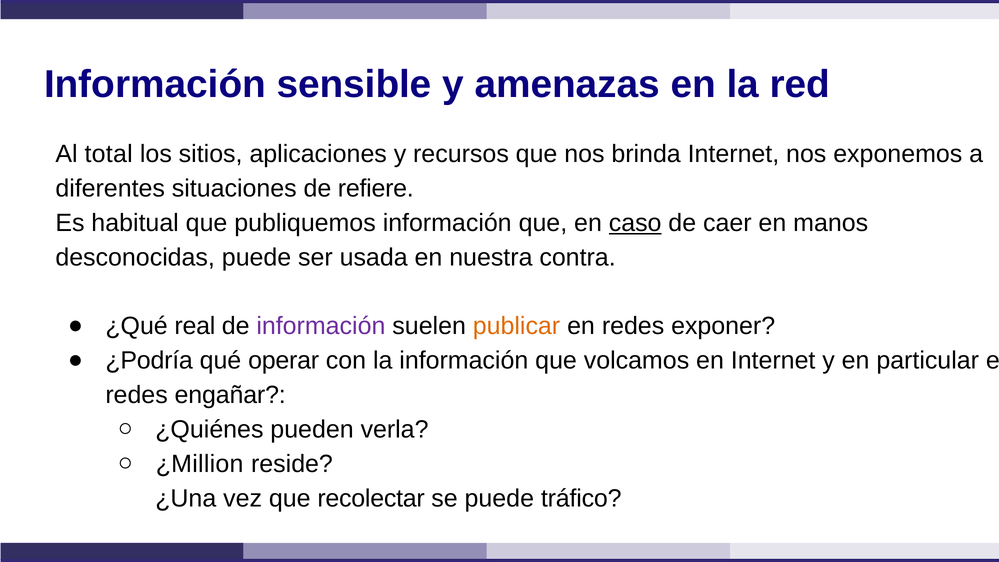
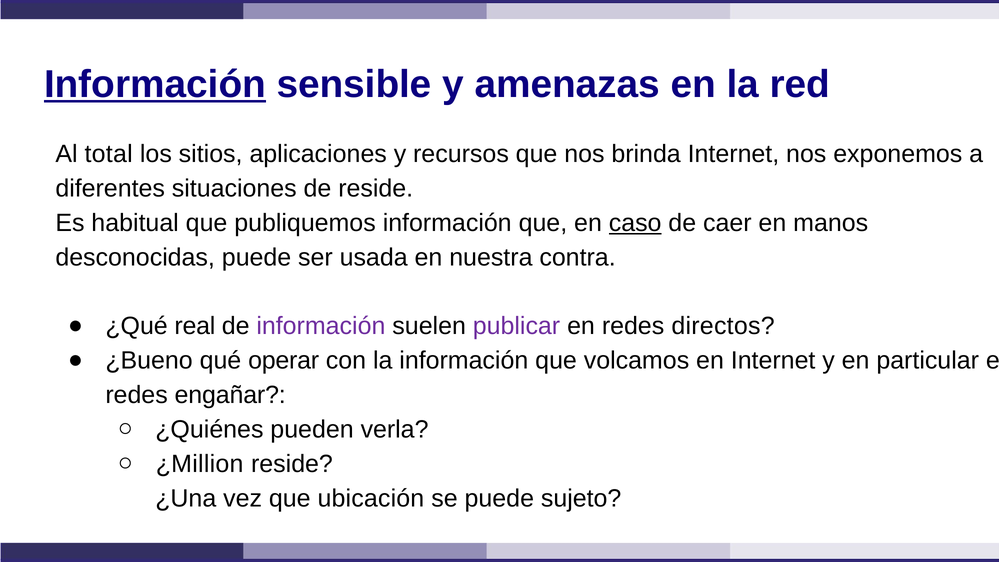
Información underline: none -> present (155, 85)
de refiere: refiere -> reside (376, 188)
publicar colour: orange -> purple (517, 326)
exponer: exponer -> directos (723, 326)
¿Podría: ¿Podría -> ¿Bueno (149, 361)
recolectar: recolectar -> ubicación (371, 498)
tráfico: tráfico -> sujeto (581, 498)
